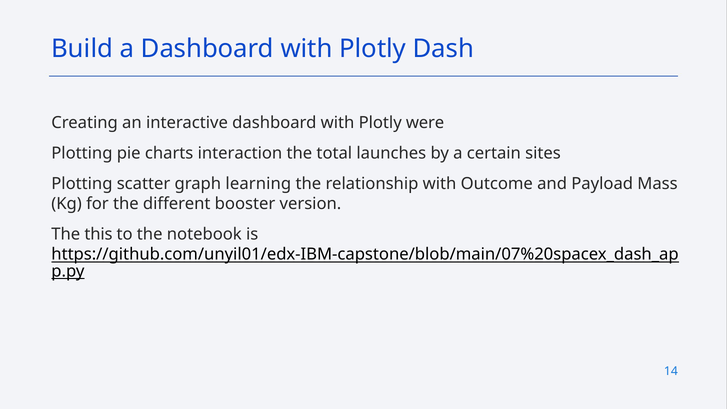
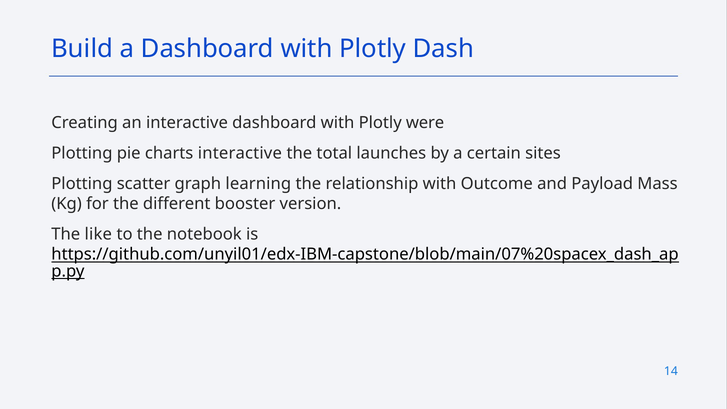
charts interaction: interaction -> interactive (240, 153)
this: this -> like (98, 234)
